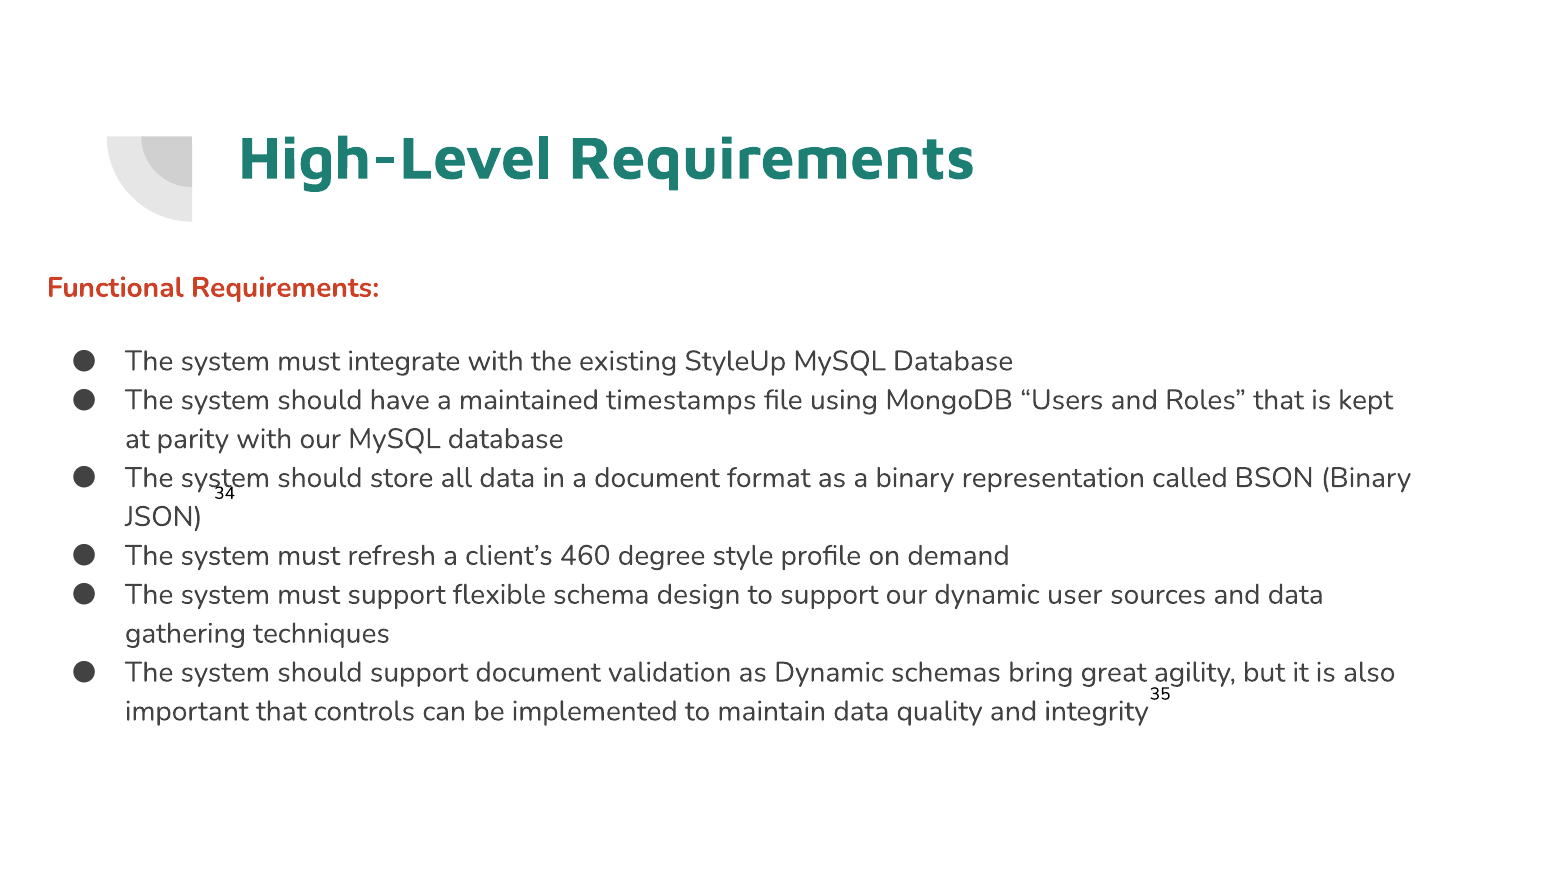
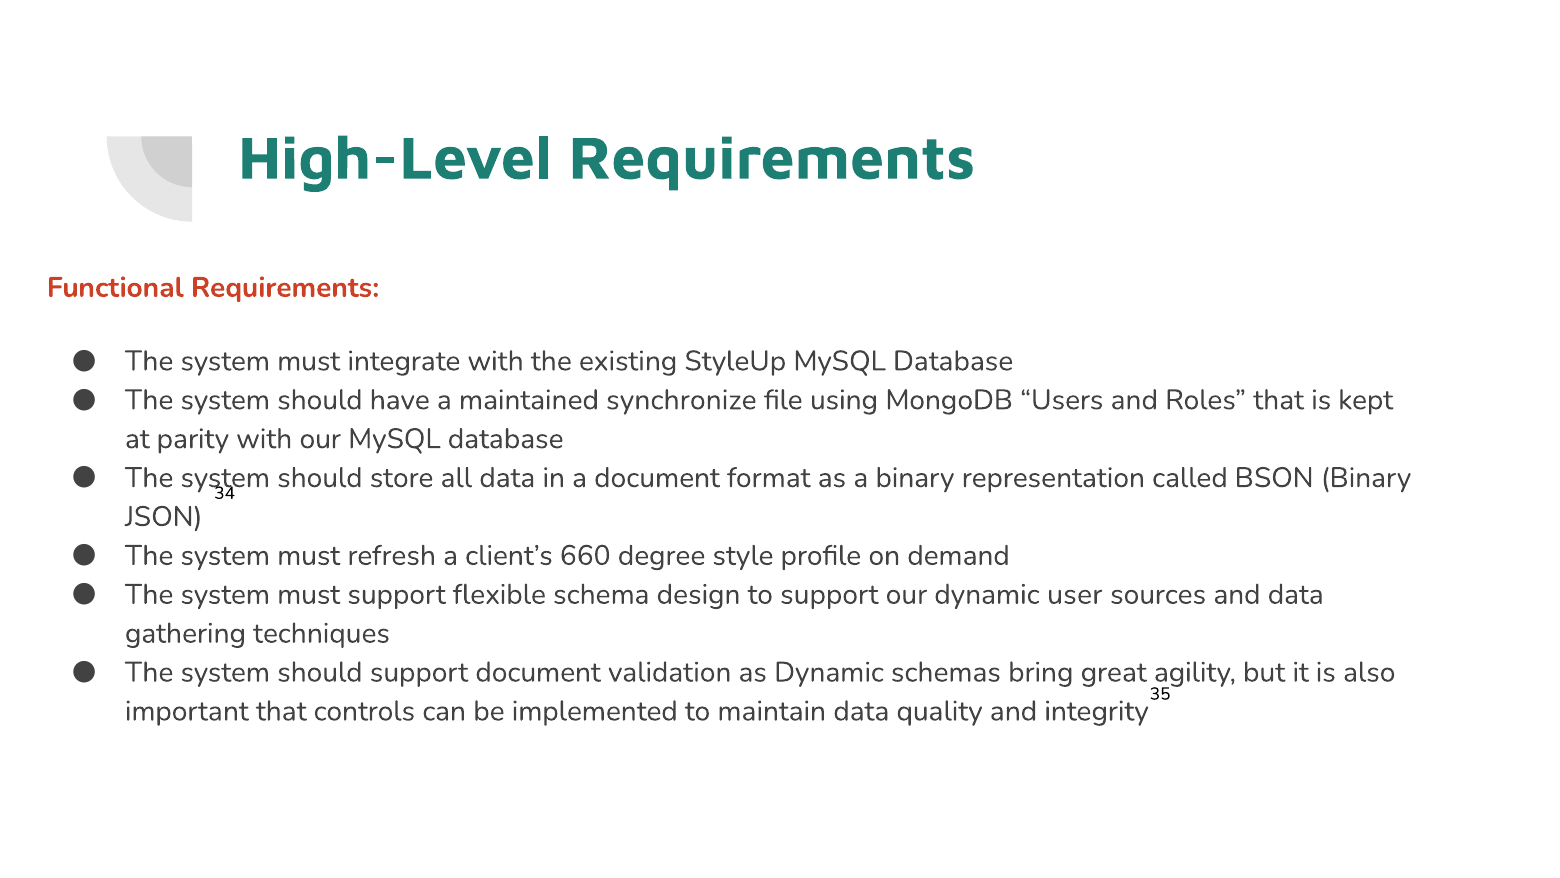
timestamps: timestamps -> synchronize (681, 400)
460: 460 -> 660 (585, 555)
